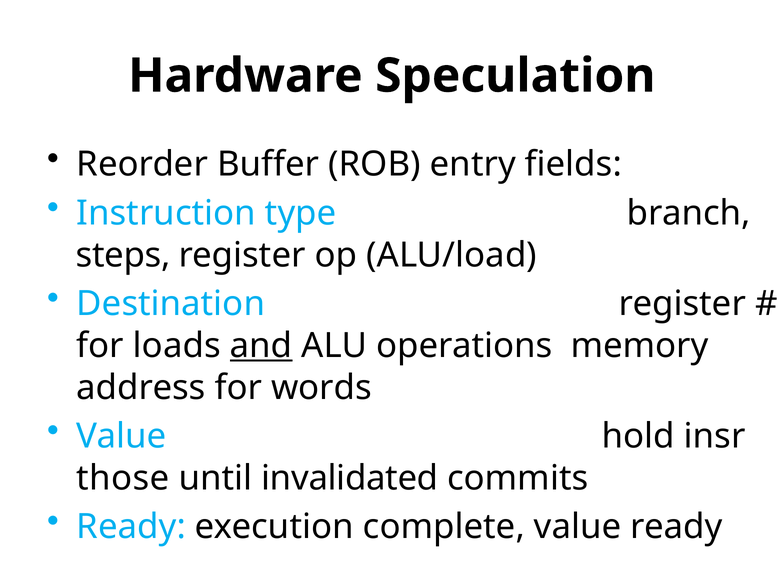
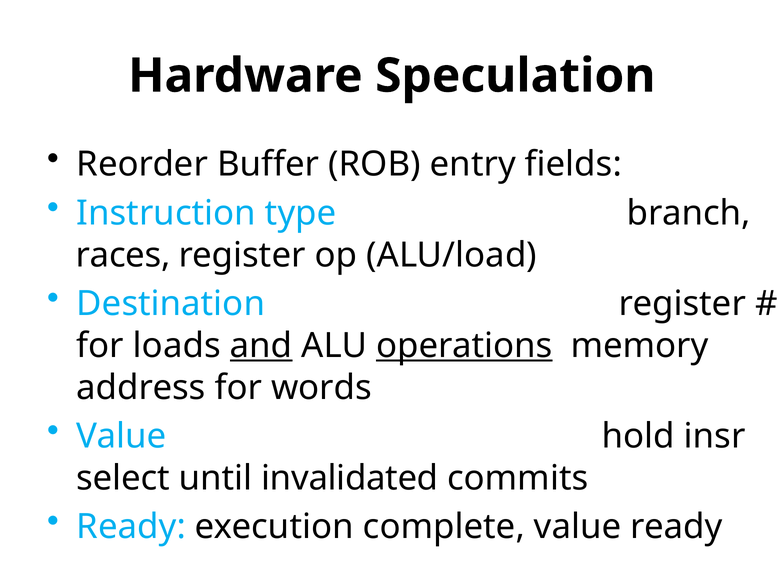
steps: steps -> races (123, 255)
operations underline: none -> present (464, 346)
those: those -> select (123, 478)
